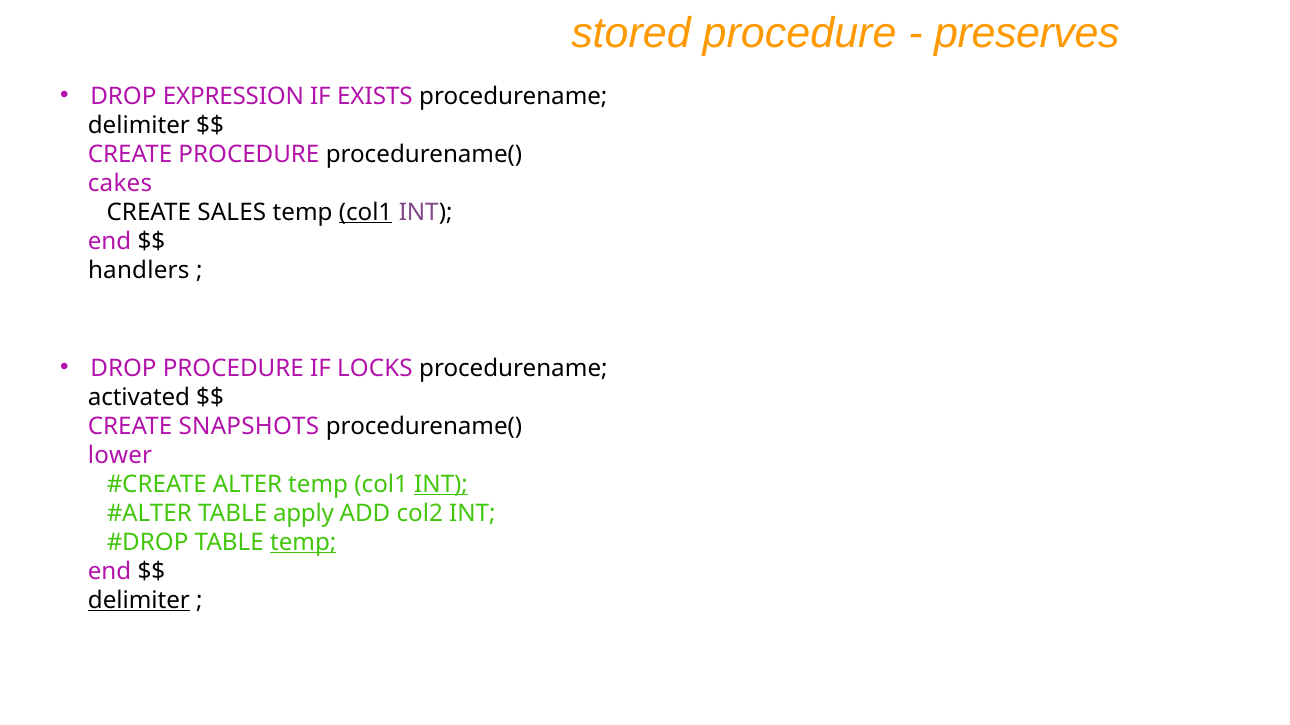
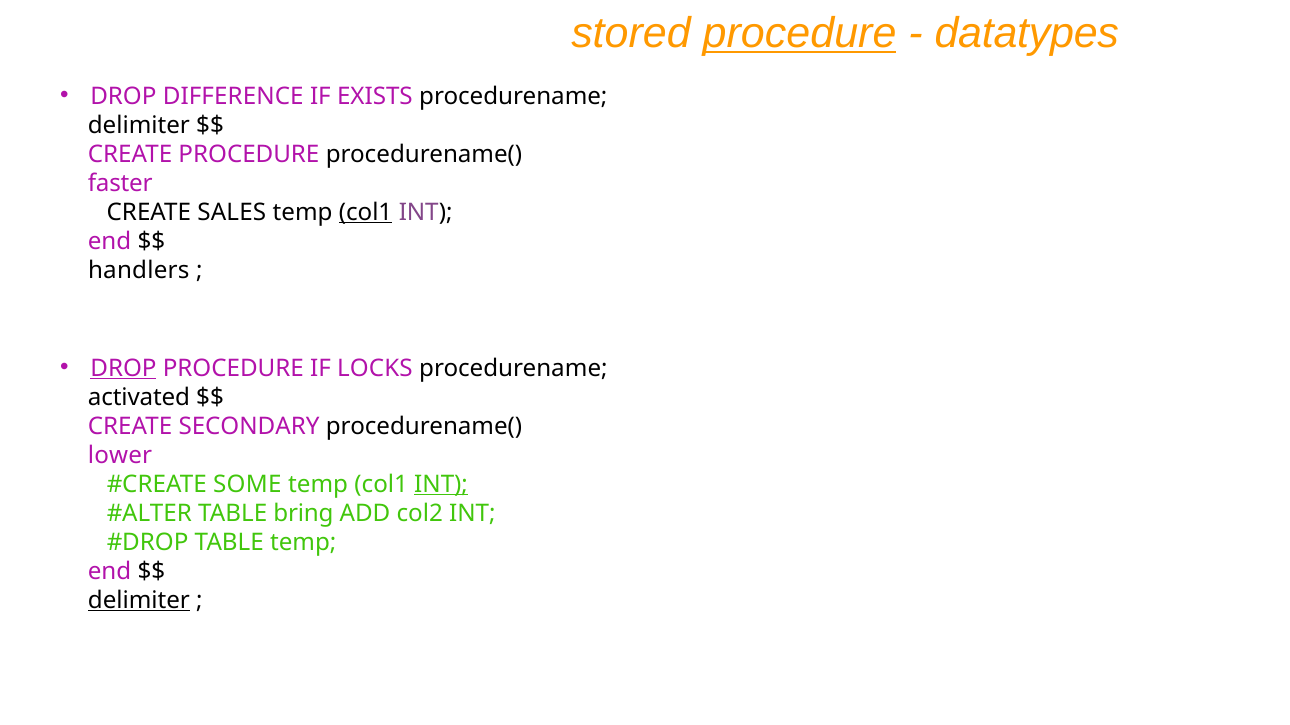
procedure underline: none -> present (800, 34)
preserves: preserves -> datatypes (1027, 34)
EXPRESSION: EXPRESSION -> DIFFERENCE (233, 96)
cakes: cakes -> faster (120, 183)
DROP underline: none -> present (123, 369)
SNAPSHOTS: SNAPSHOTS -> SECONDARY (249, 427)
ALTER: ALTER -> SOME (247, 485)
apply: apply -> bring (303, 514)
temp underline: present -> none (303, 543)
